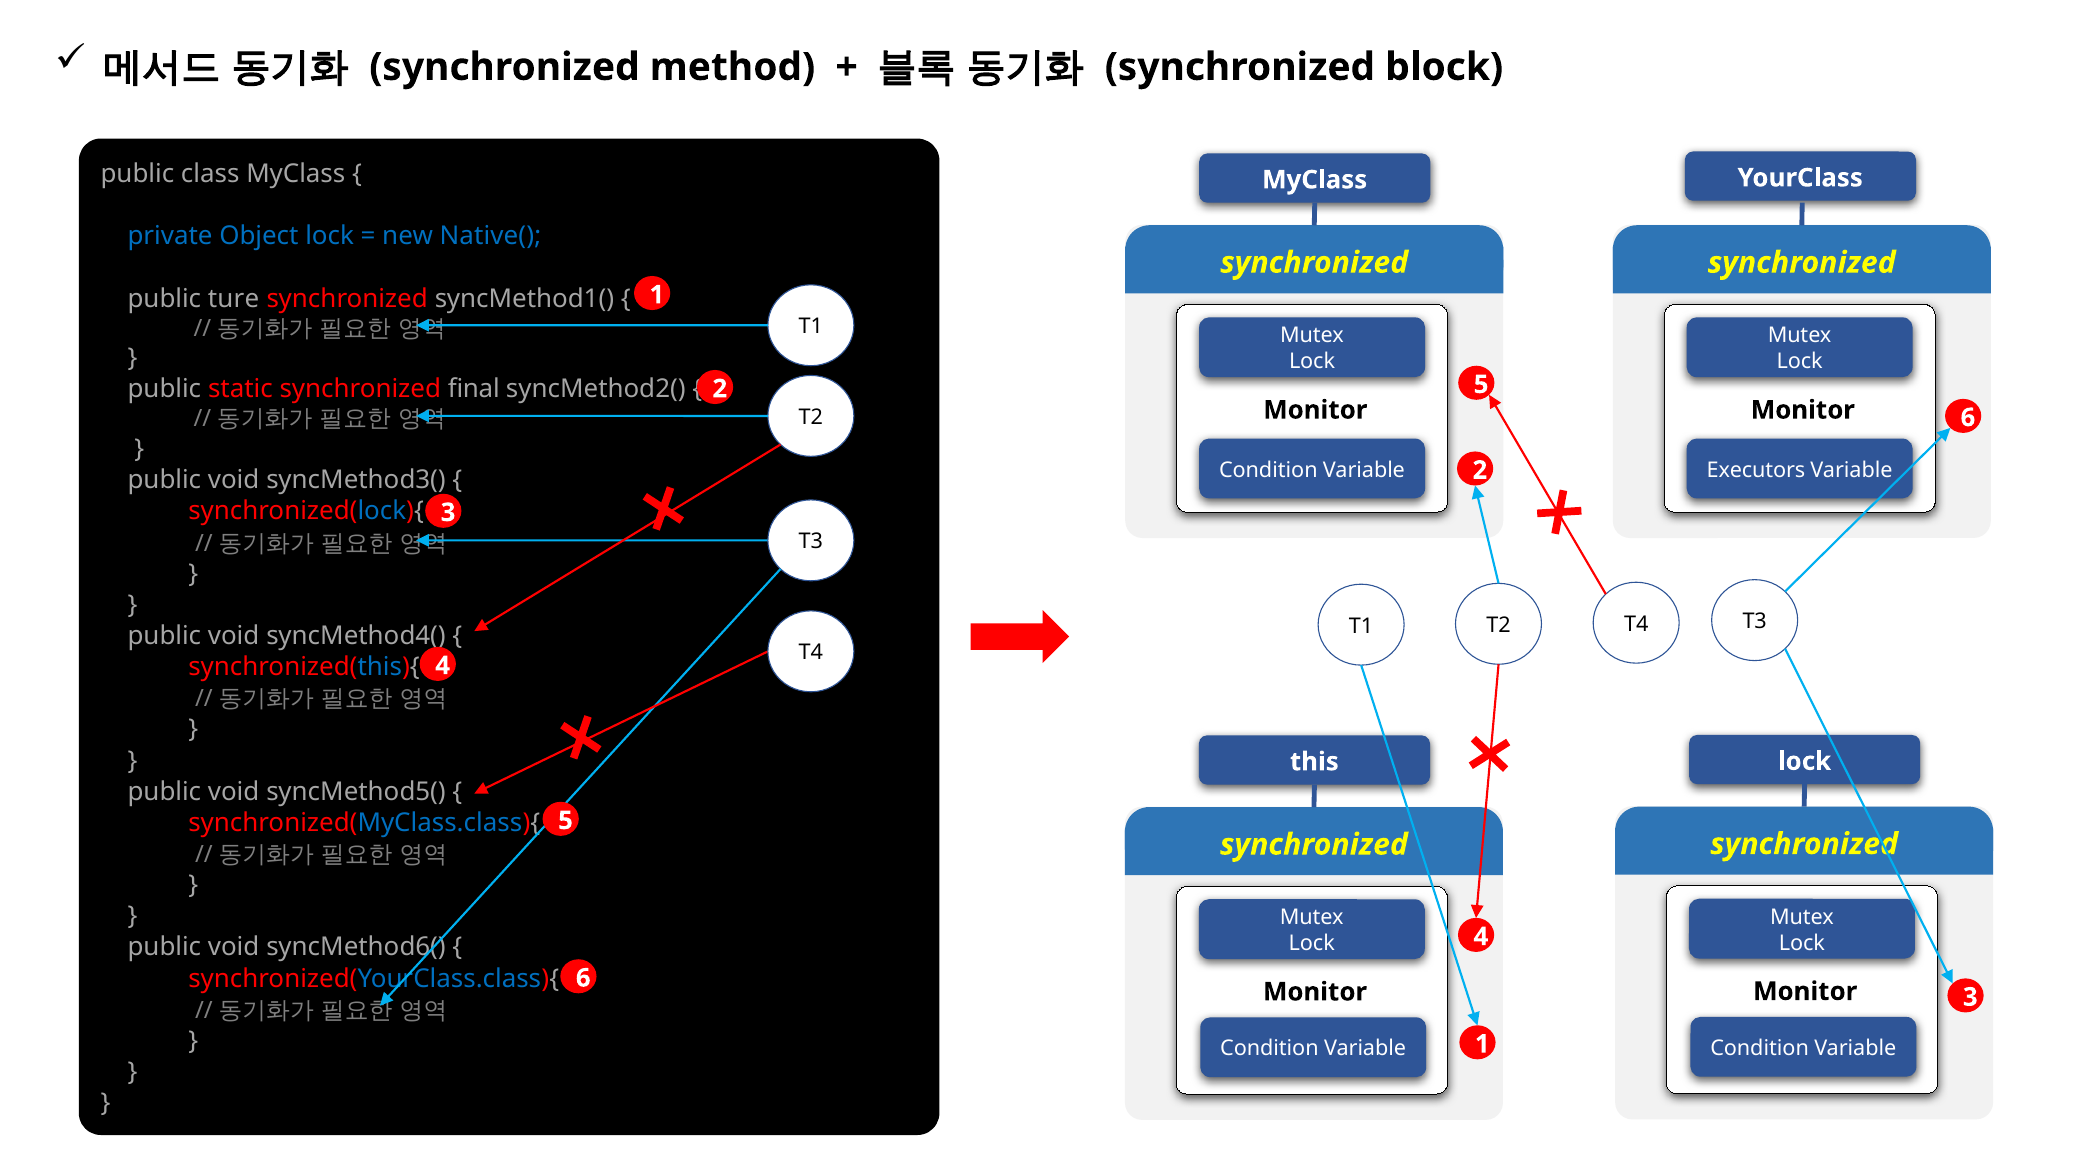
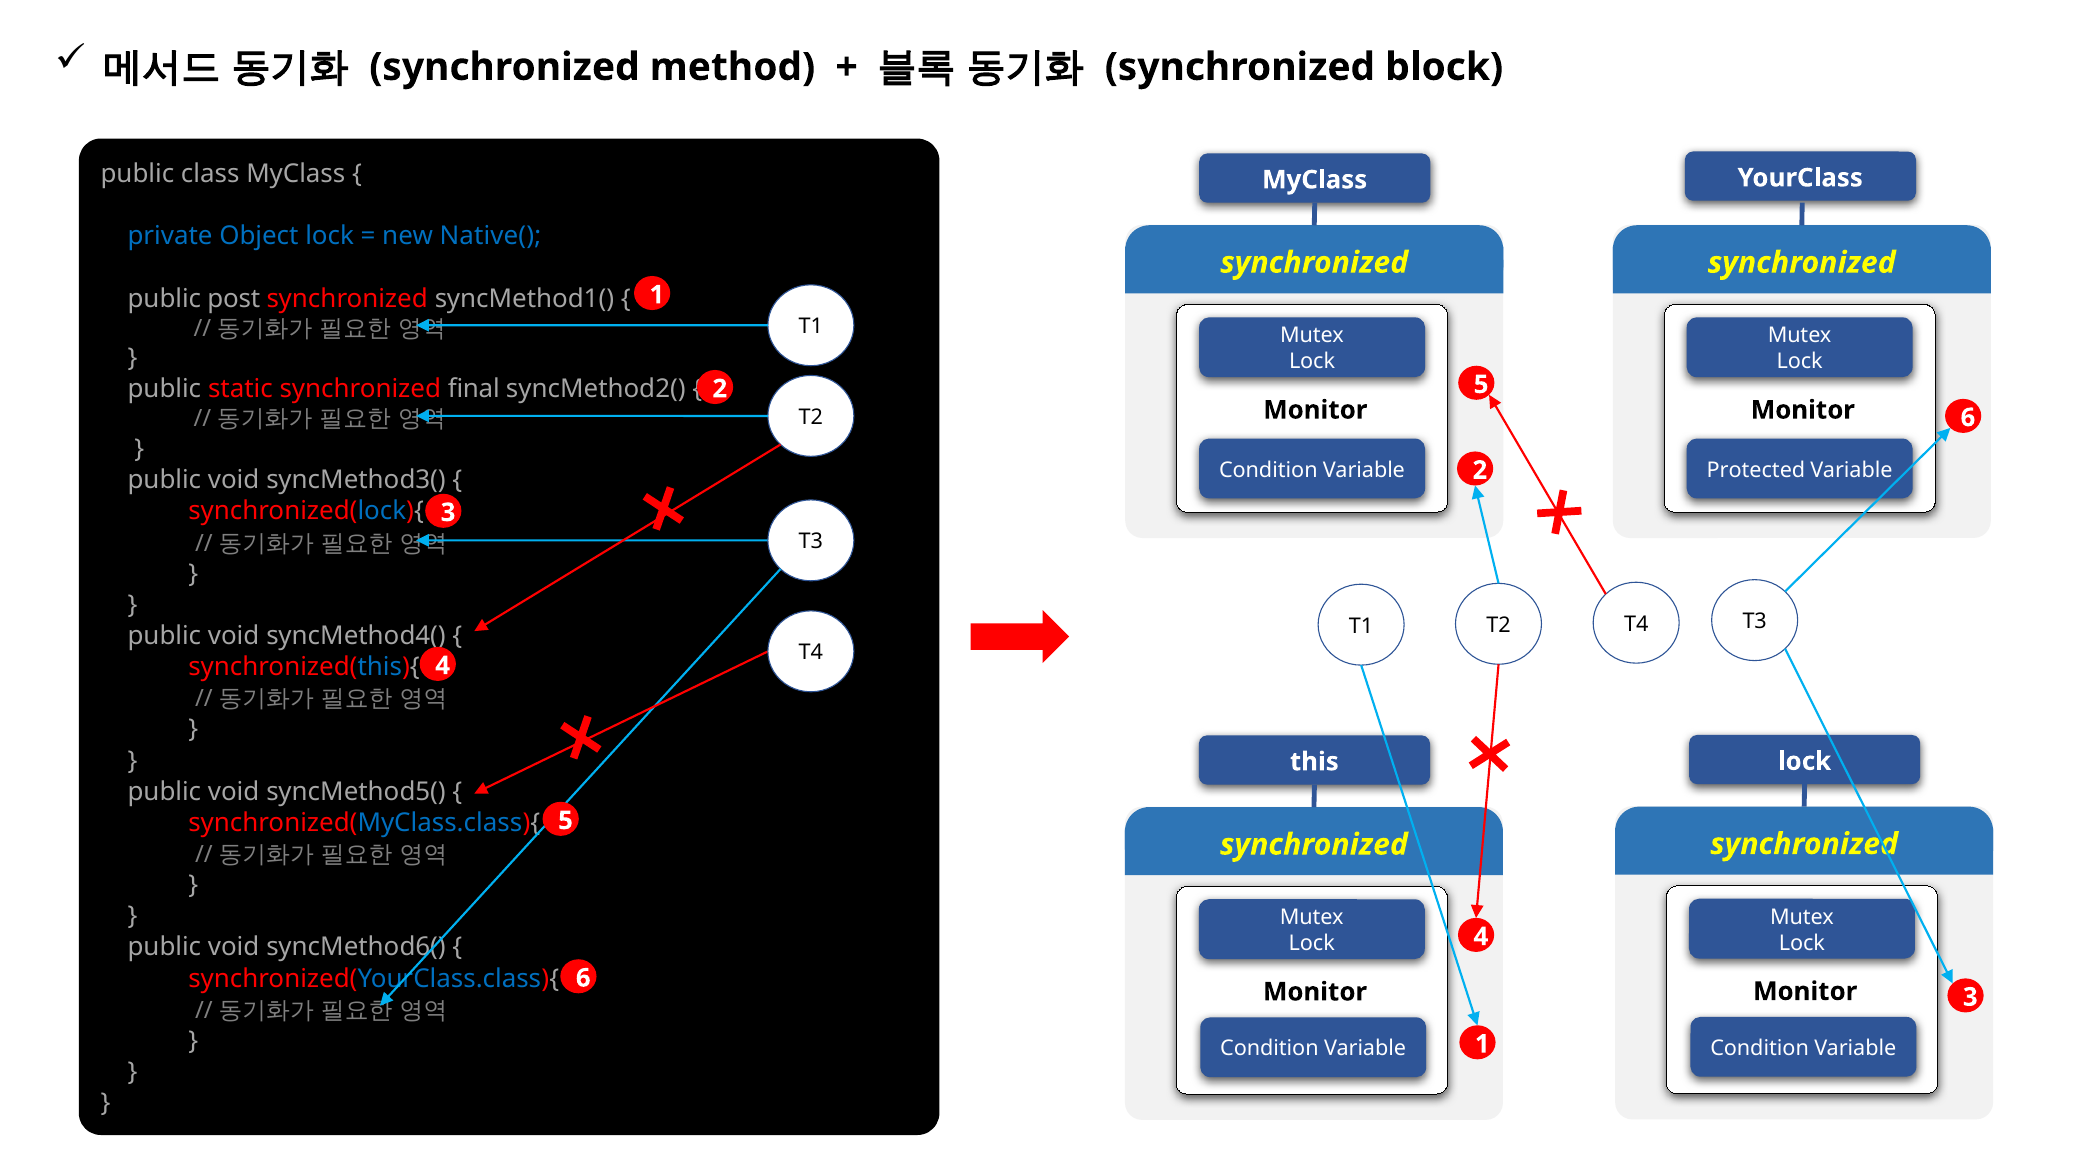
ture: ture -> post (234, 299)
Executors: Executors -> Protected (1756, 470)
